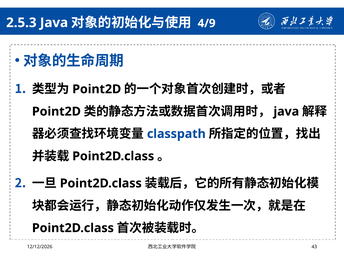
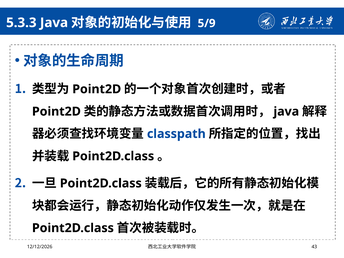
2.5.3: 2.5.3 -> 5.3.3 (21, 23)
4/9: 4/9 -> 5/9 (207, 23)
